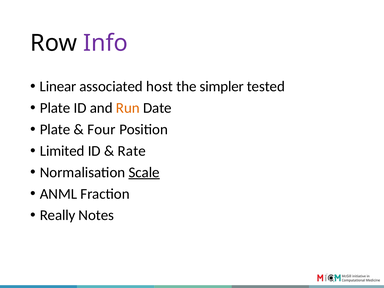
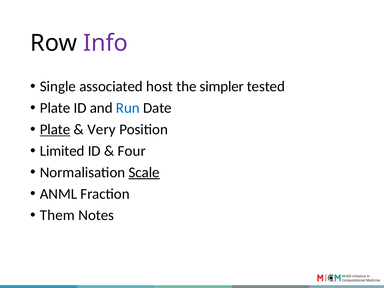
Linear: Linear -> Single (58, 87)
Run colour: orange -> blue (128, 108)
Plate underline: none -> present (55, 129)
Four: Four -> Very (102, 129)
Rate: Rate -> Four (132, 151)
Really: Really -> Them (57, 215)
